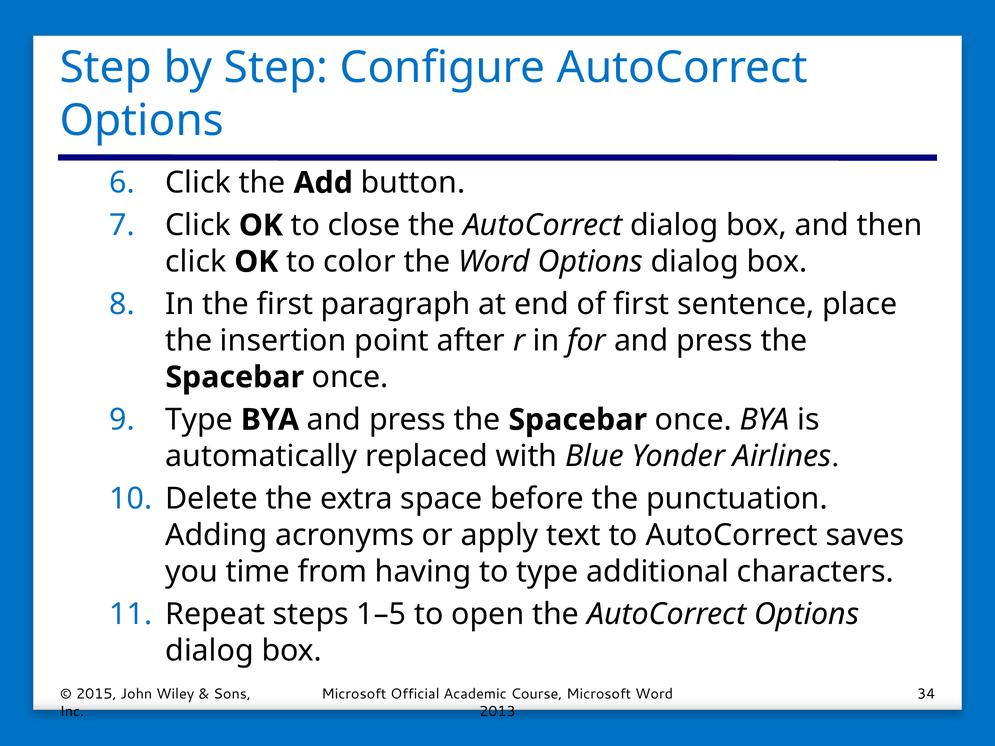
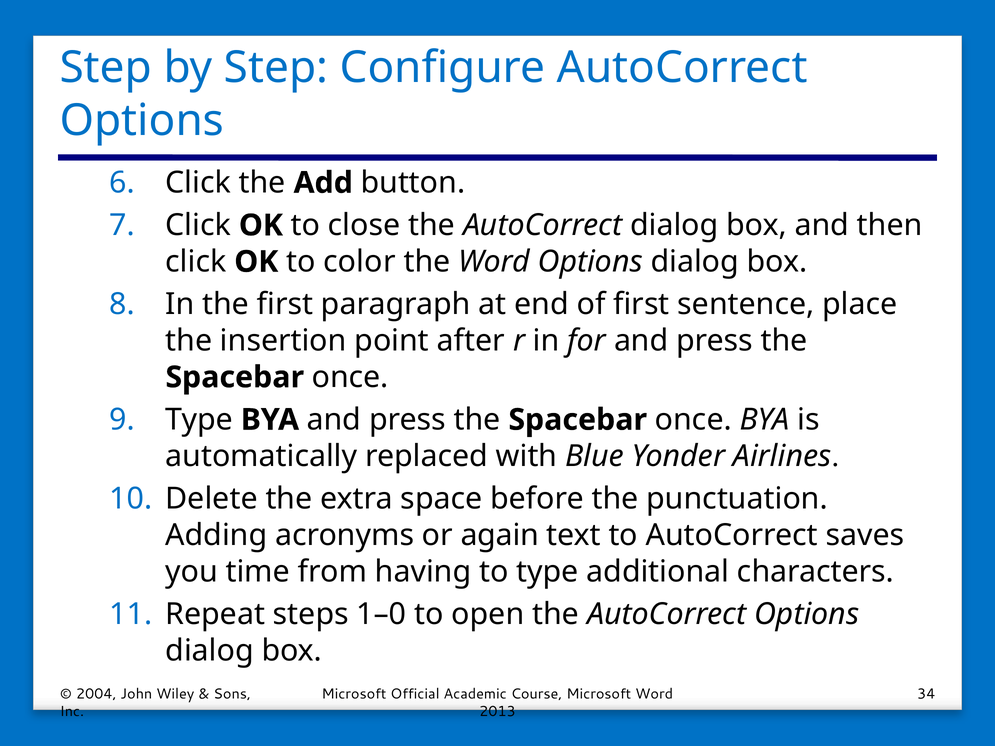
apply: apply -> again (500, 535)
1–5: 1–5 -> 1–0 (381, 614)
2015: 2015 -> 2004 (96, 694)
